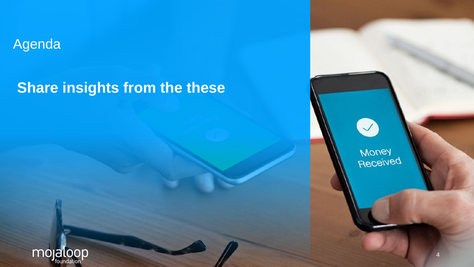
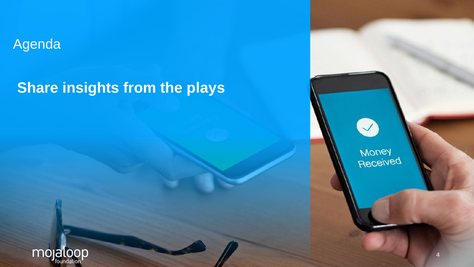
these: these -> plays (206, 88)
